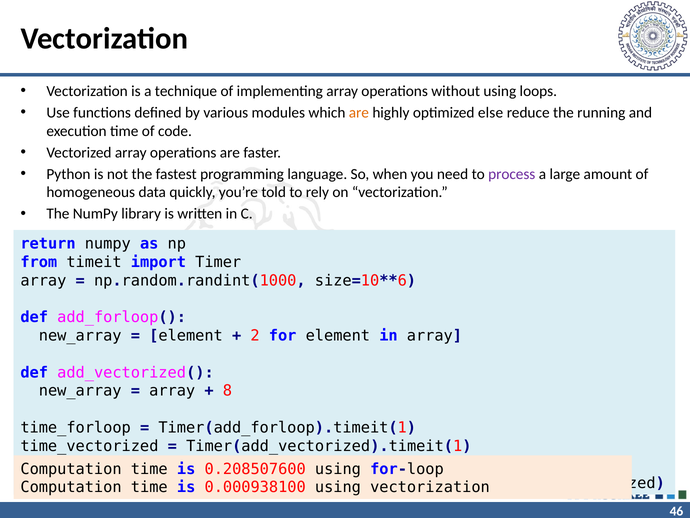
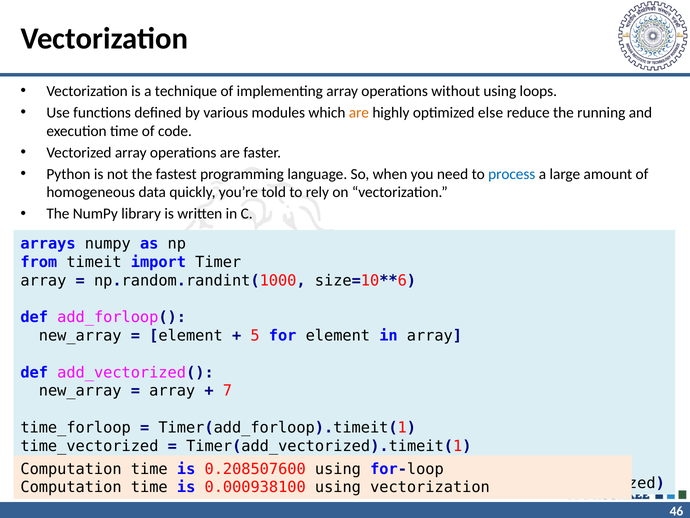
process colour: purple -> blue (512, 174)
return: return -> arrays (48, 243)
2: 2 -> 5 (255, 335)
8: 8 -> 7 (227, 391)
